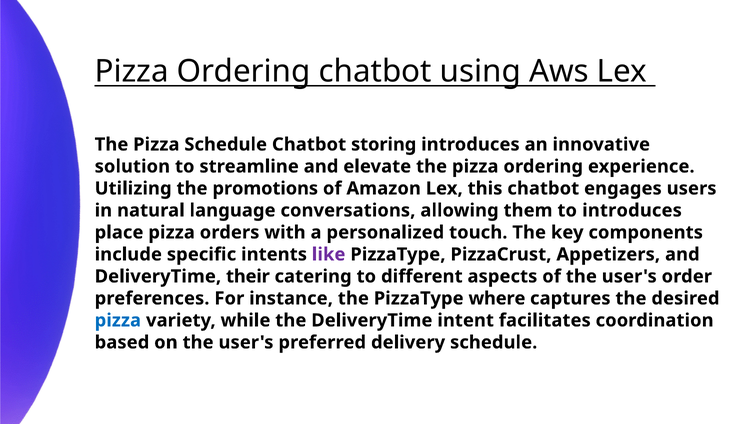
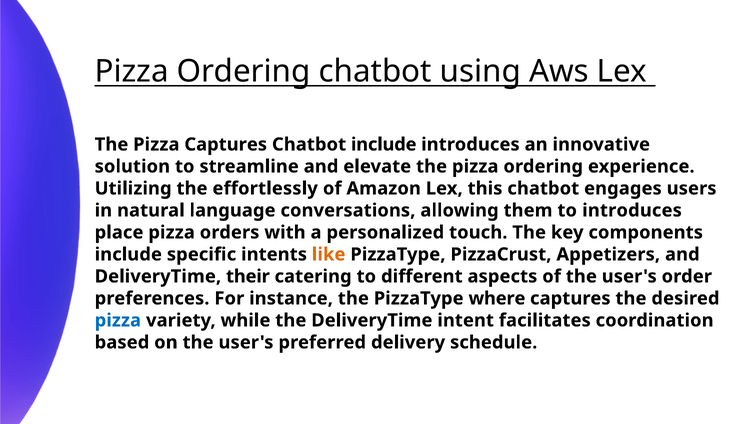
Pizza Schedule: Schedule -> Captures (226, 144)
Chatbot storing: storing -> include (384, 144)
promotions: promotions -> effortlessly (265, 188)
like colour: purple -> orange (329, 254)
